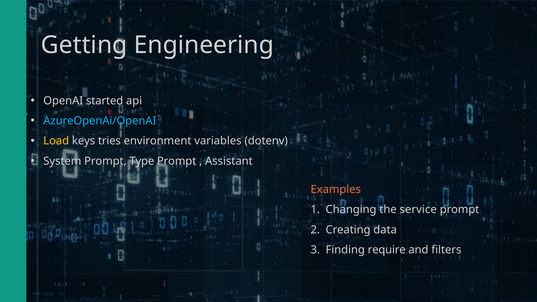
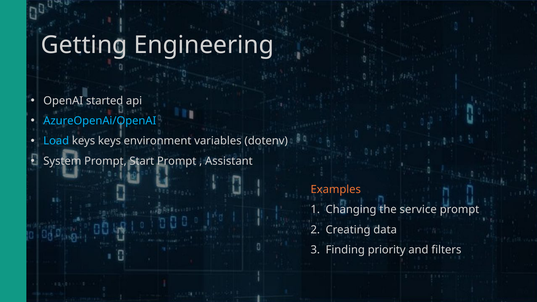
Load colour: yellow -> light blue (56, 141)
keys tries: tries -> keys (109, 141)
Type: Type -> Start (142, 161)
require: require -> priority (387, 250)
